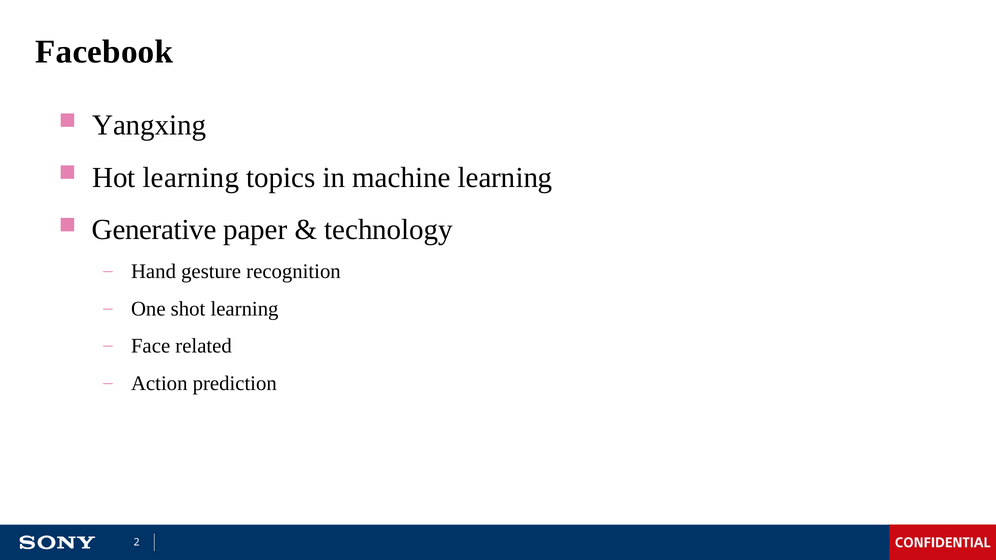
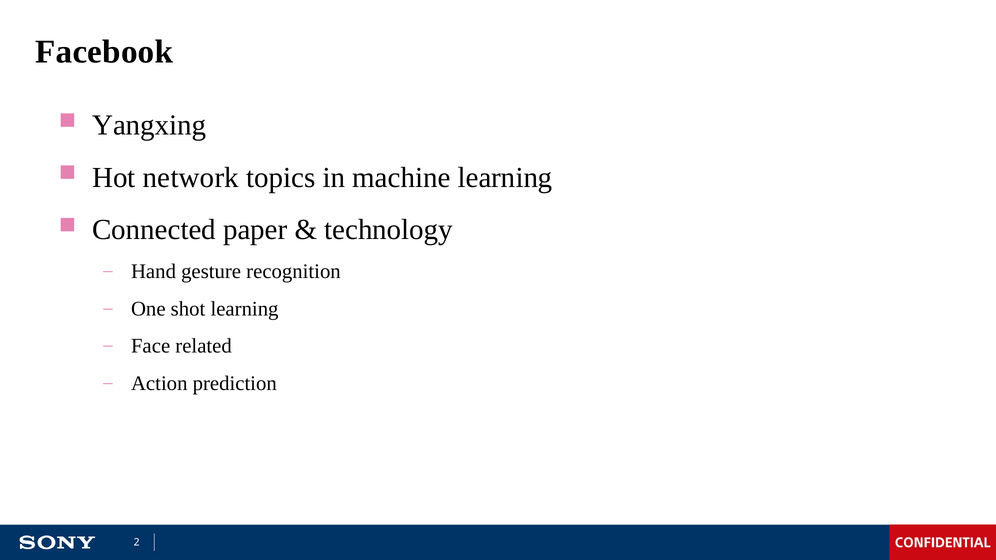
Hot learning: learning -> network (191, 177)
Generative: Generative -> Connected (154, 230)
